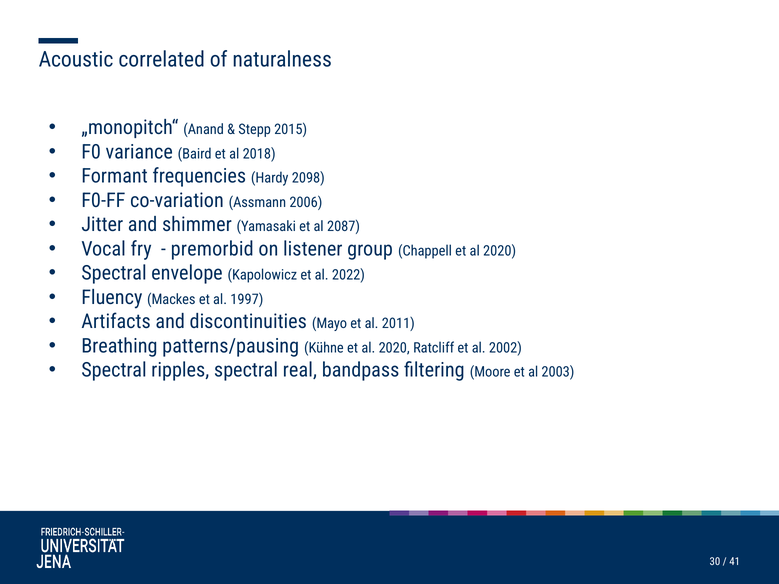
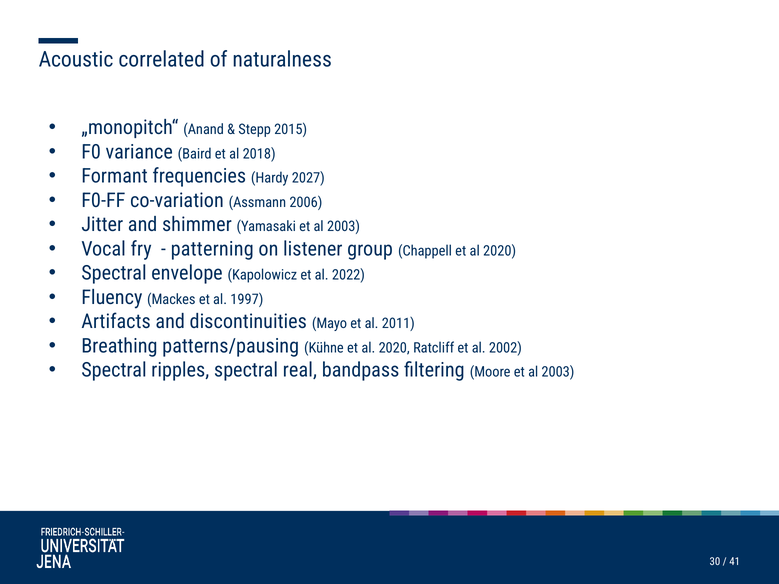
2098: 2098 -> 2027 (308, 178)
Yamasaki et al 2087: 2087 -> 2003 (344, 227)
premorbid: premorbid -> patterning (212, 249)
